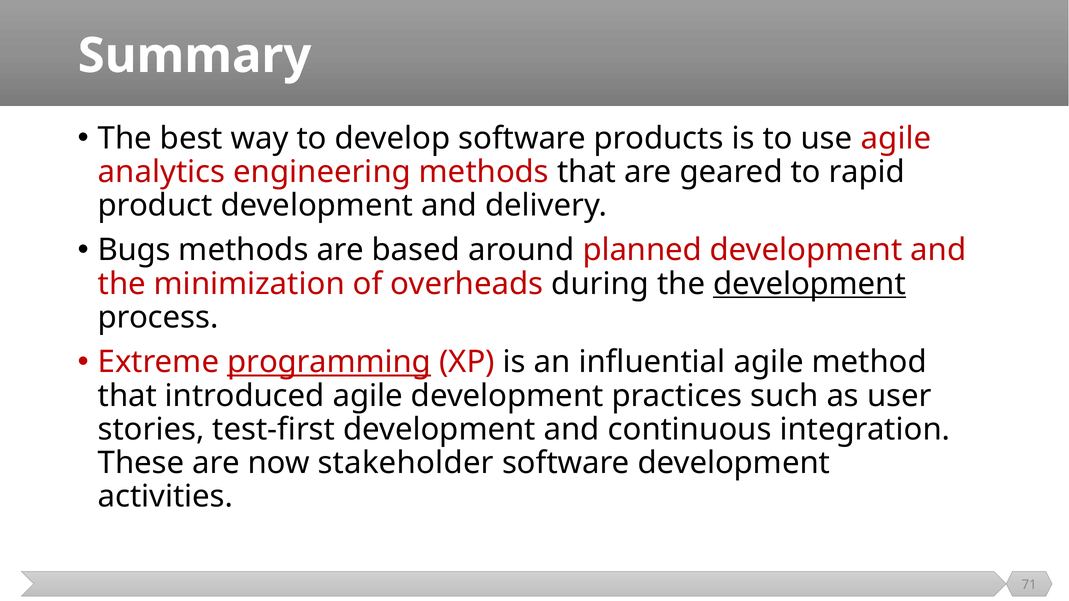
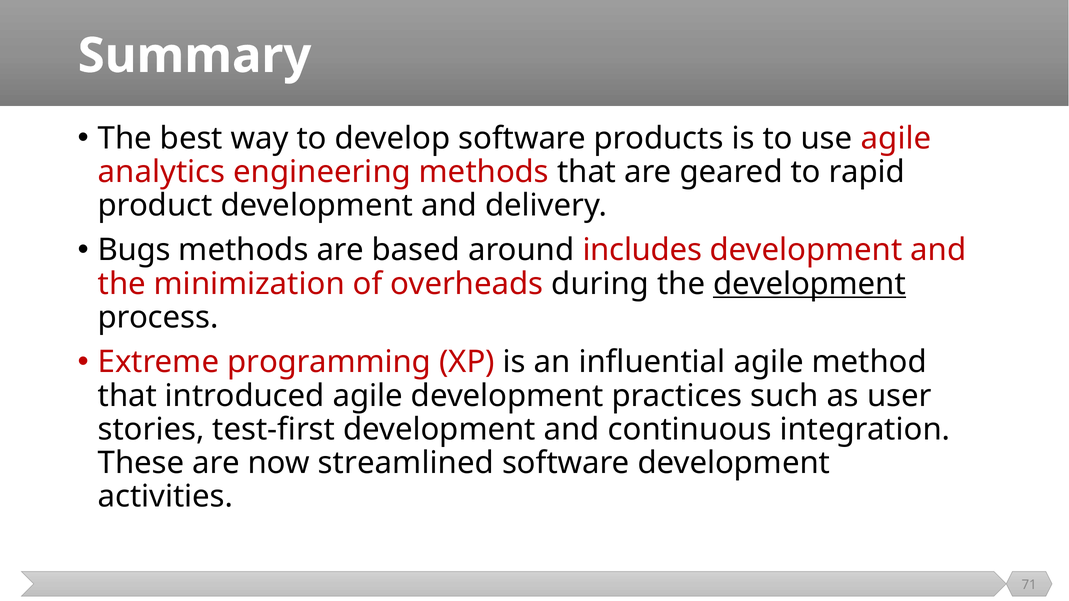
planned: planned -> includes (642, 250)
programming underline: present -> none (329, 362)
stakeholder: stakeholder -> streamlined (406, 463)
